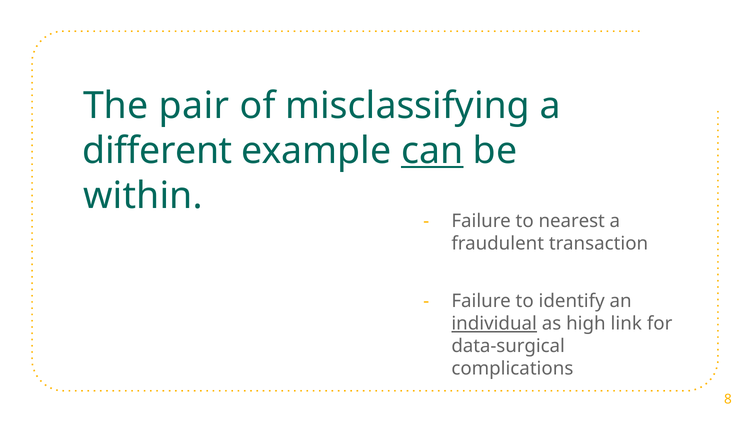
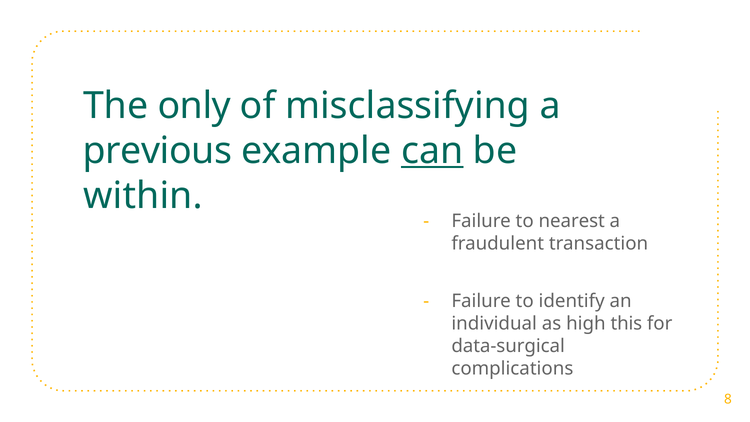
pair: pair -> only (194, 106)
different: different -> previous (157, 151)
individual underline: present -> none (494, 324)
link: link -> this (626, 324)
